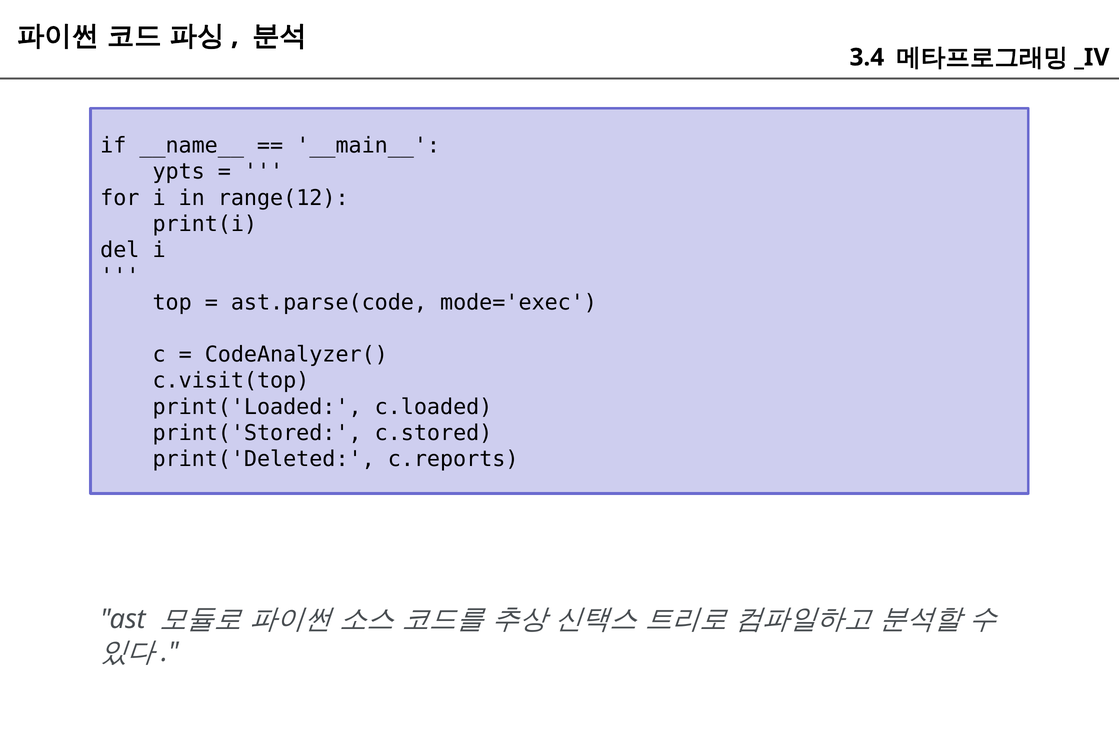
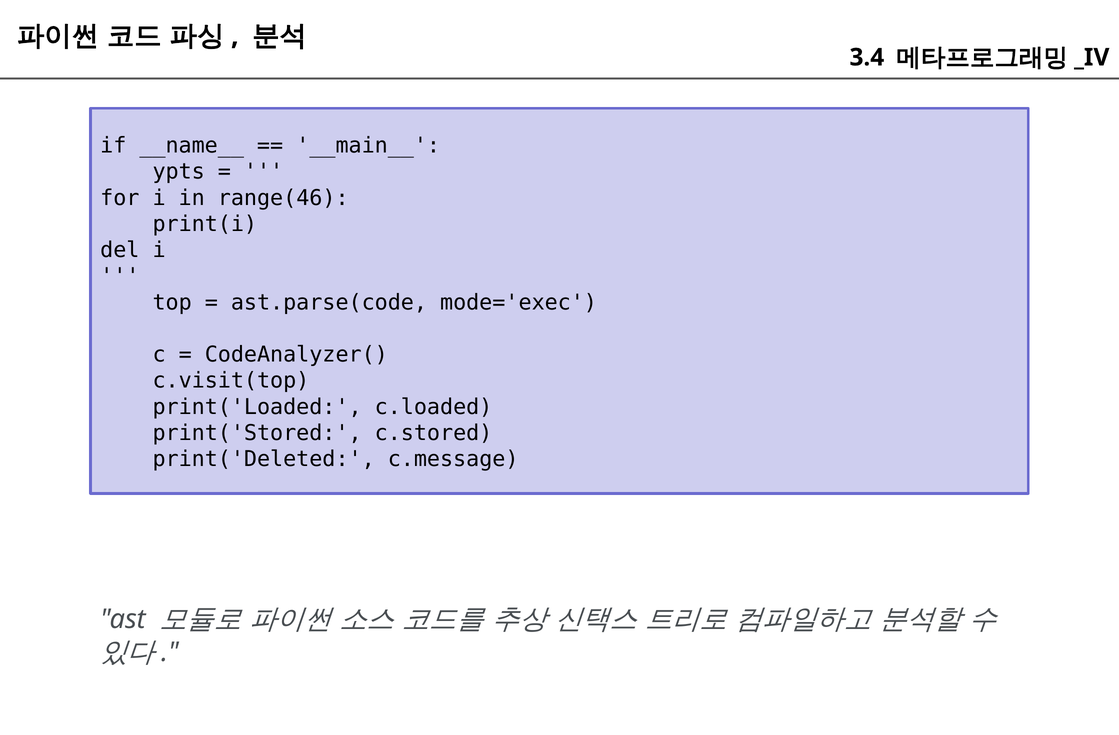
range(12: range(12 -> range(46 (283, 198)
c.reports: c.reports -> c.message (453, 459)
